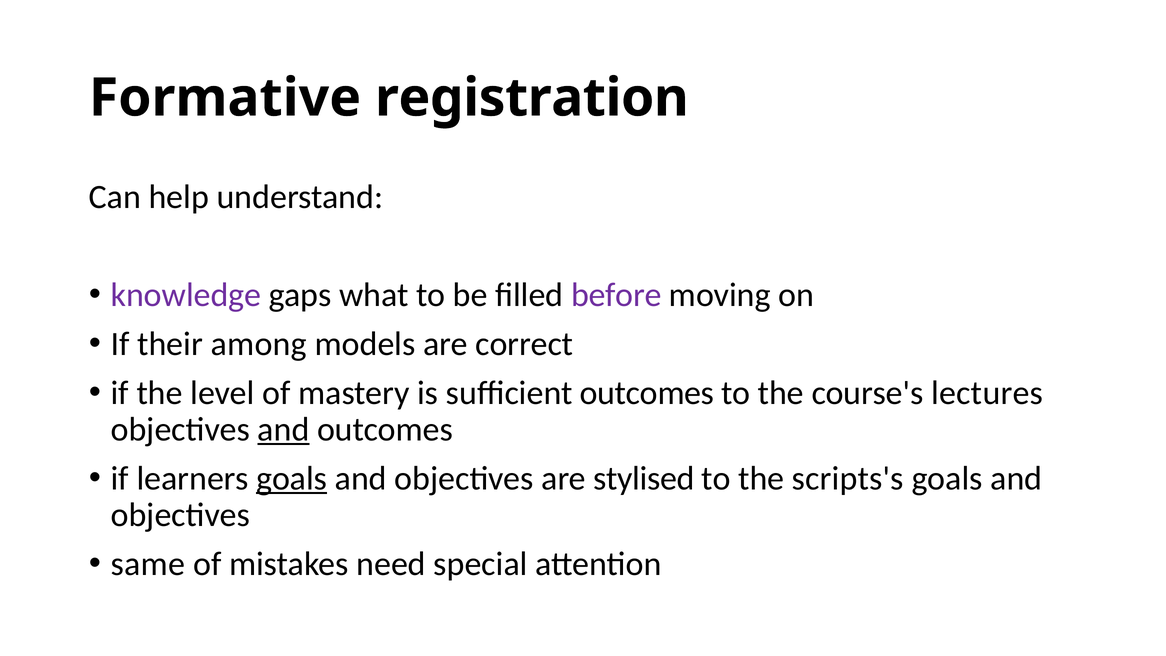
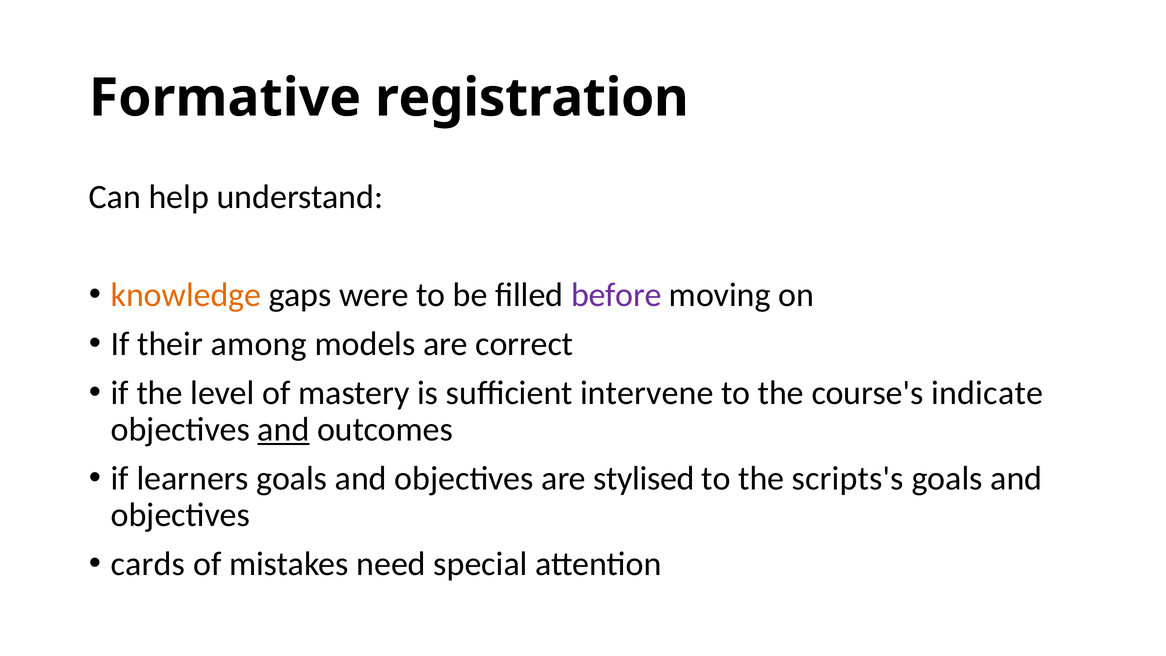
knowledge colour: purple -> orange (186, 295)
what: what -> were (374, 295)
sufficient outcomes: outcomes -> intervene (647, 393)
lectures: lectures -> indicate (987, 393)
goals underline: present -> none (292, 478)
same: same -> cards (148, 564)
